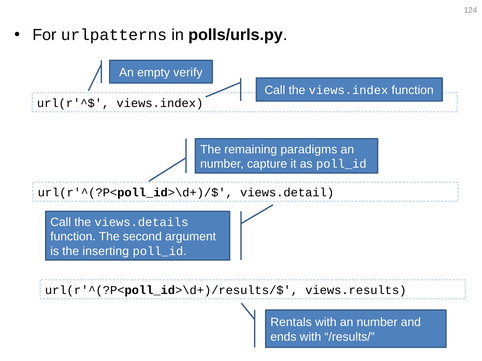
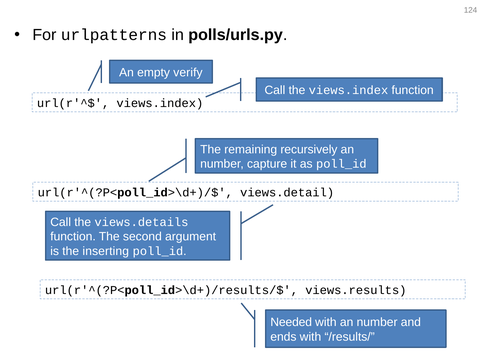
paradigms: paradigms -> recursively (309, 150)
Rentals: Rentals -> Needed (291, 323)
